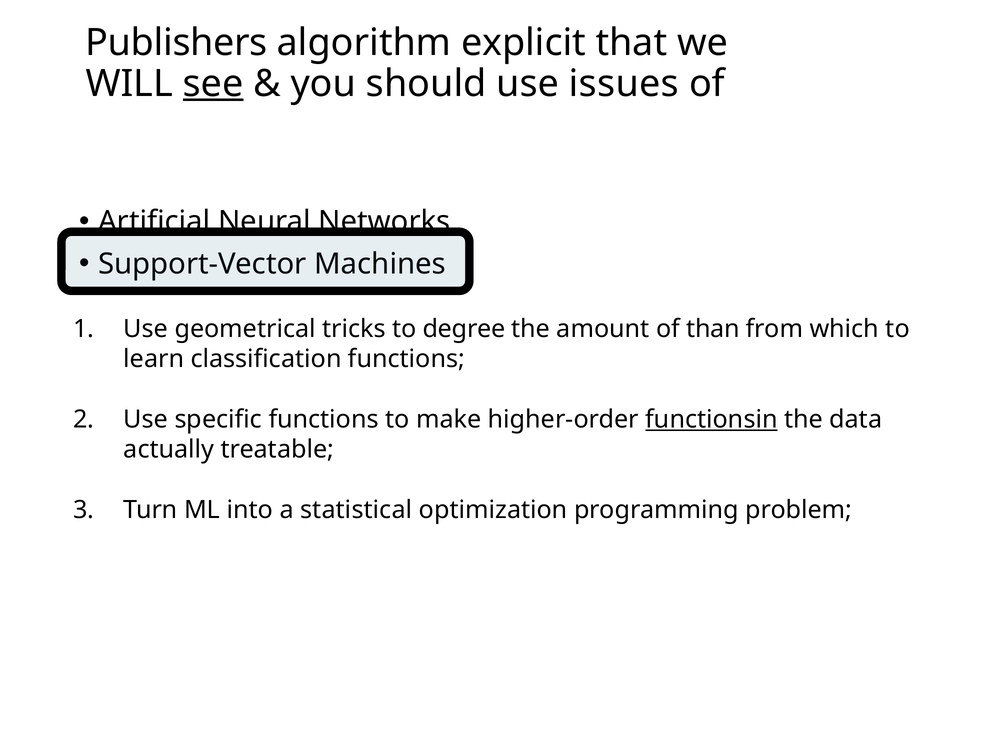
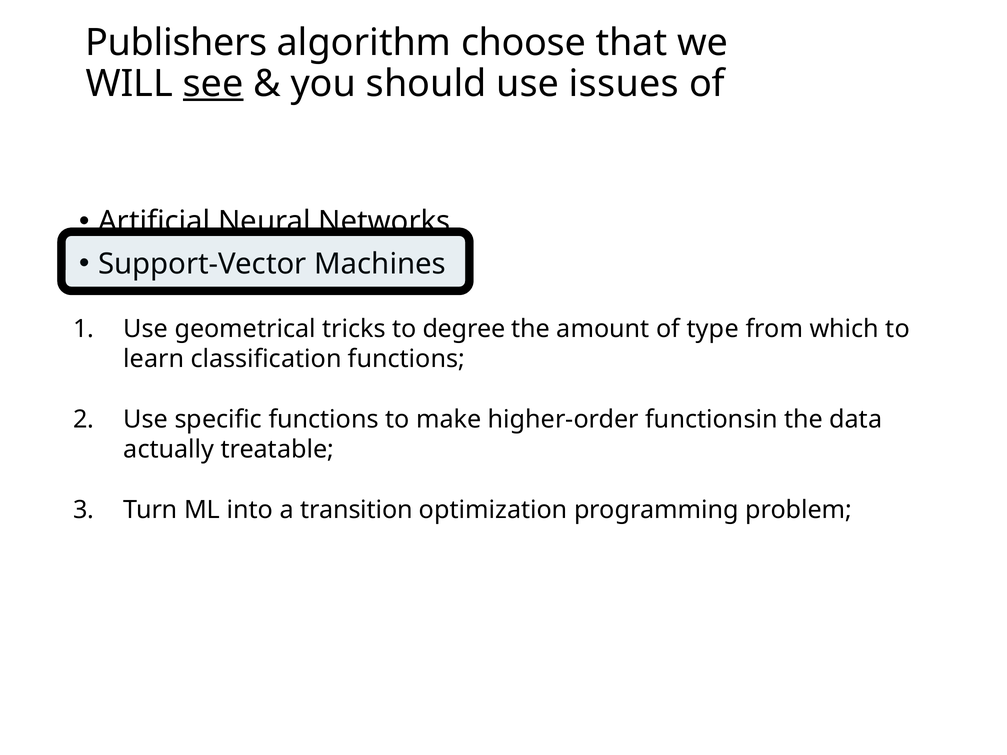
explicit: explicit -> choose (524, 43)
than: than -> type (713, 329)
functionsin underline: present -> none (711, 420)
statistical: statistical -> transition (356, 510)
